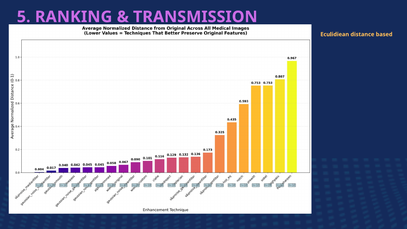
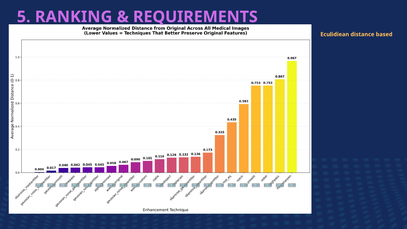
TRANSMISSION: TRANSMISSION -> REQUIREMENTS (195, 17)
